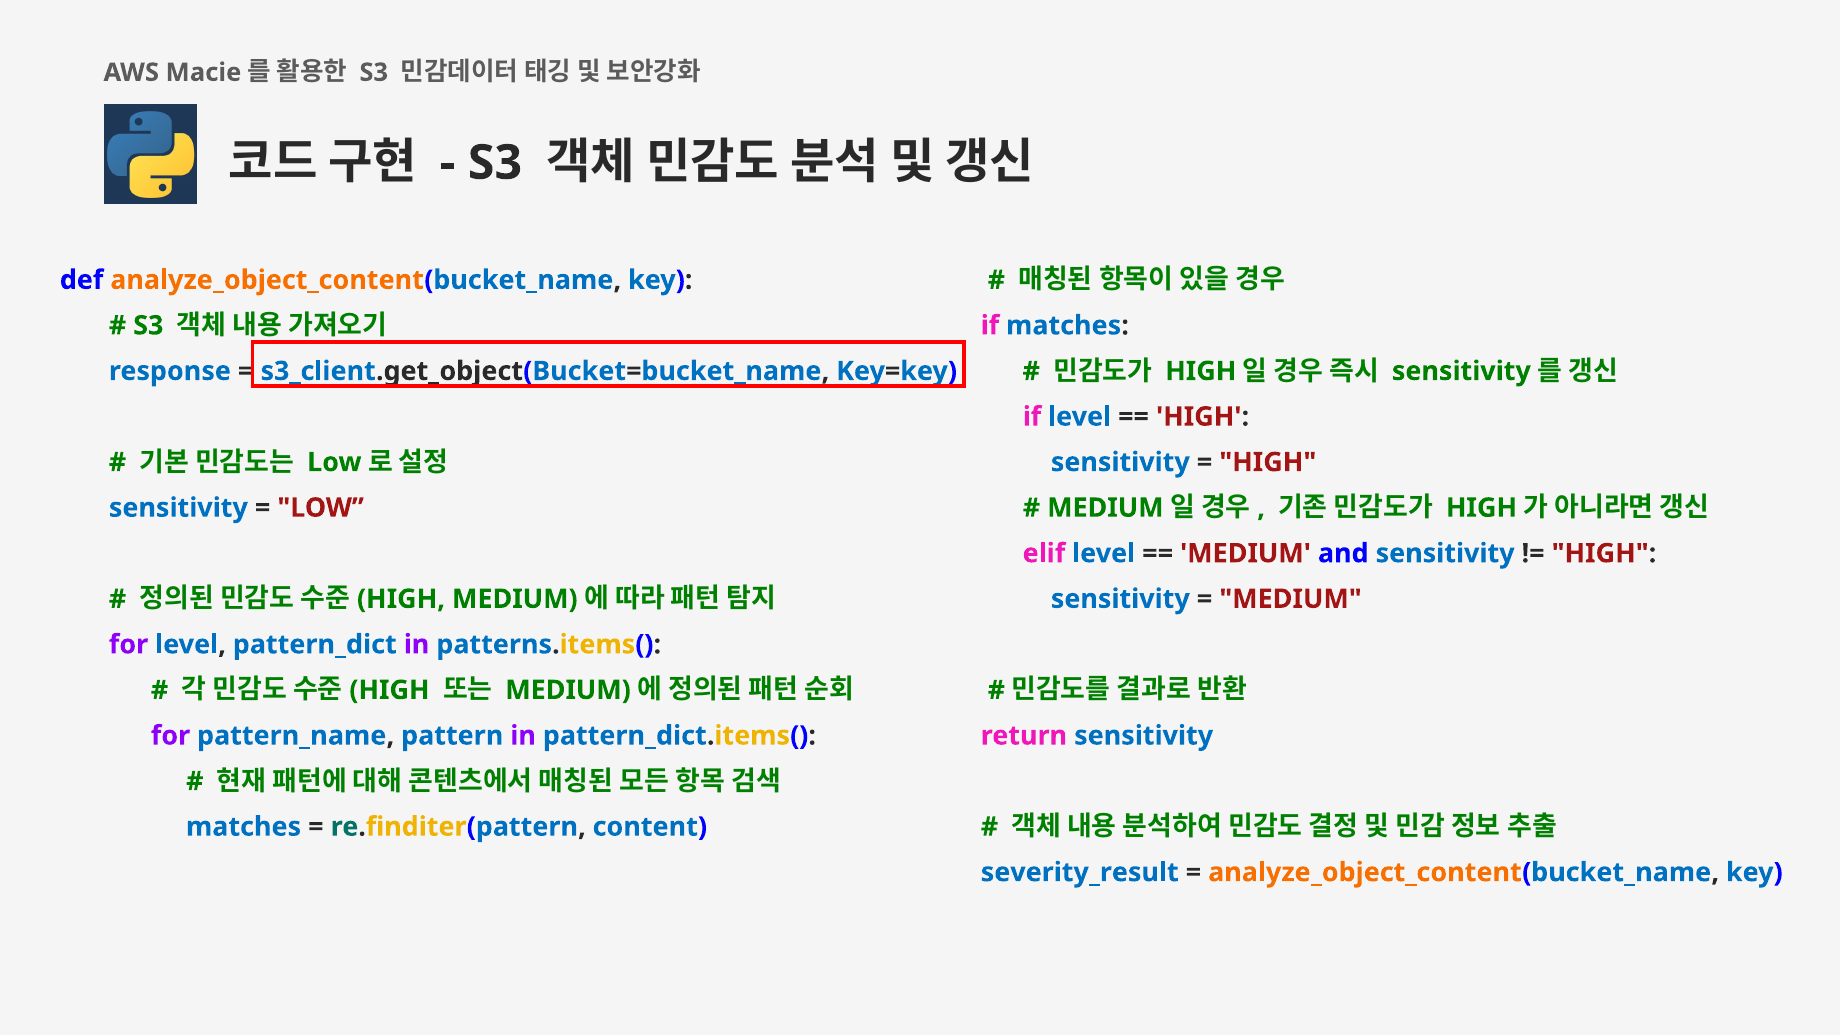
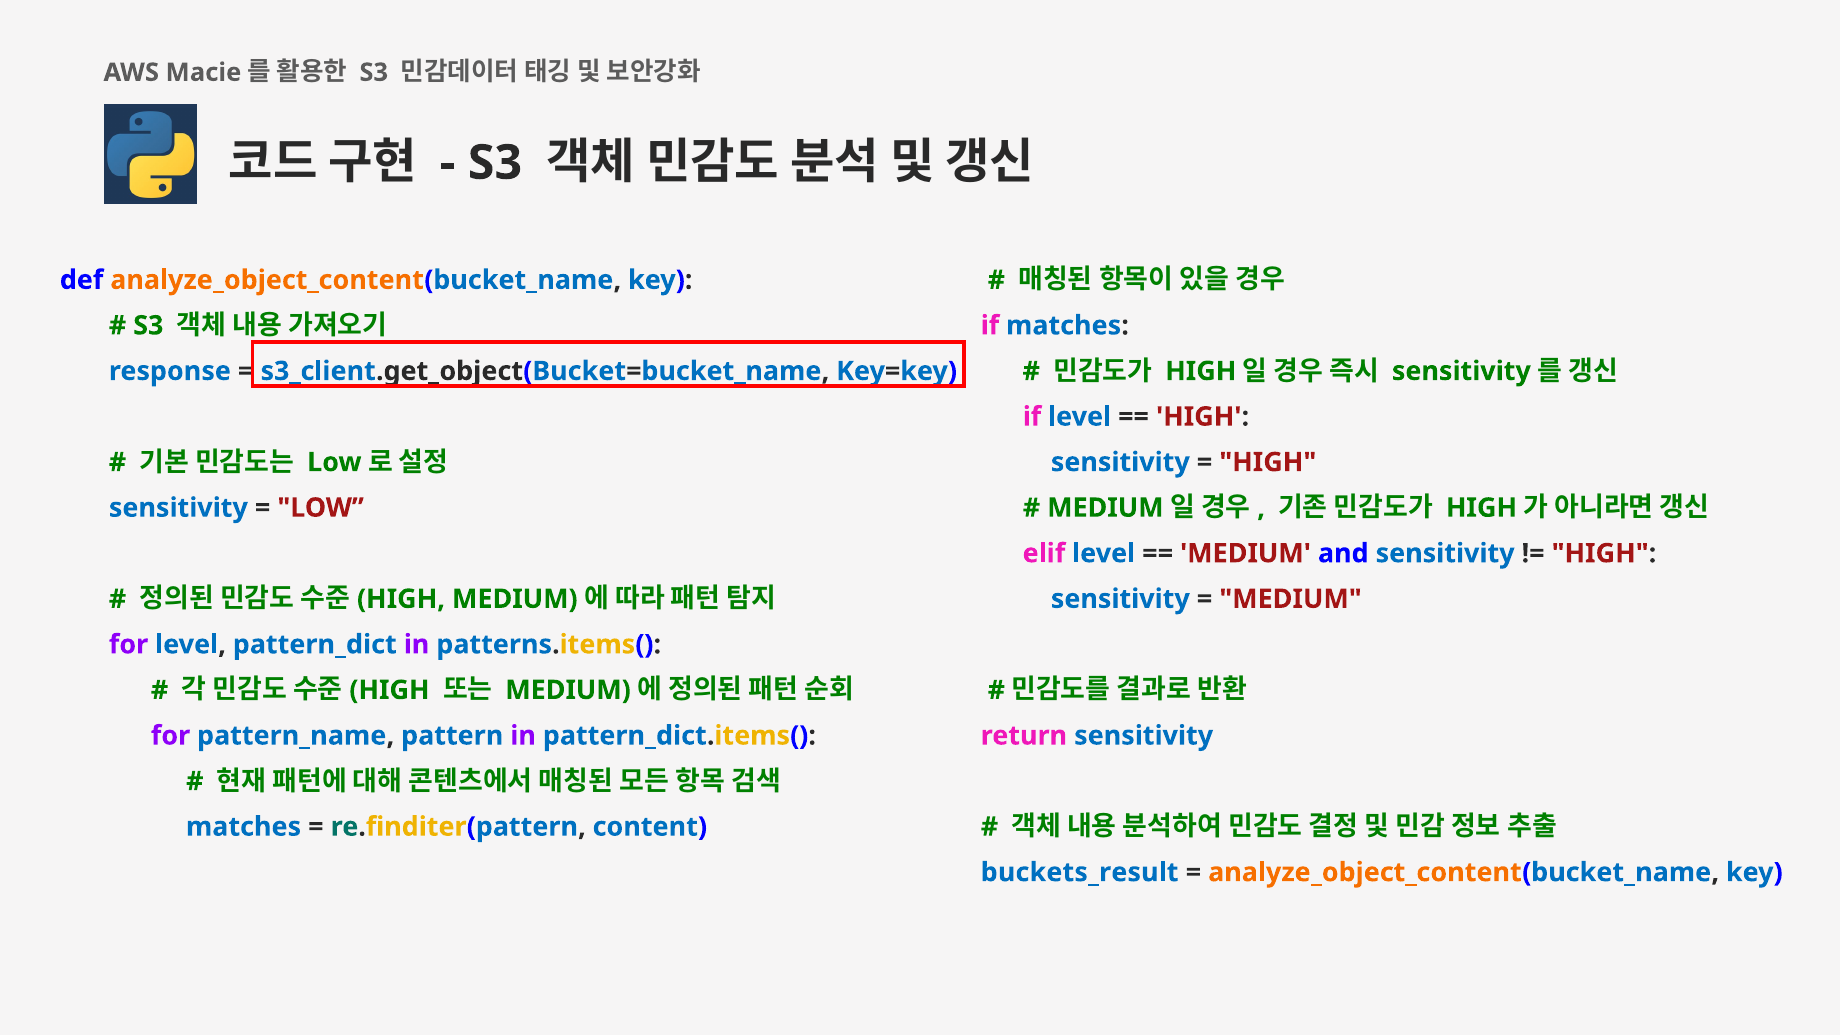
severity_result: severity_result -> buckets_result (1080, 872)
